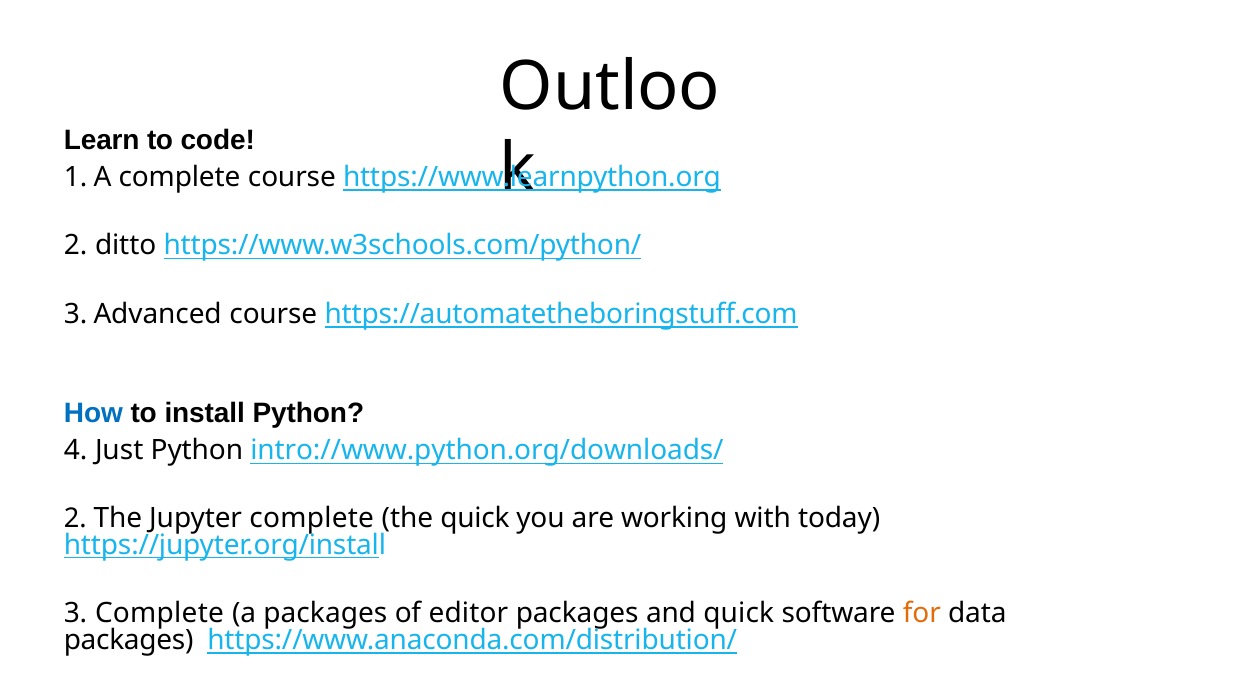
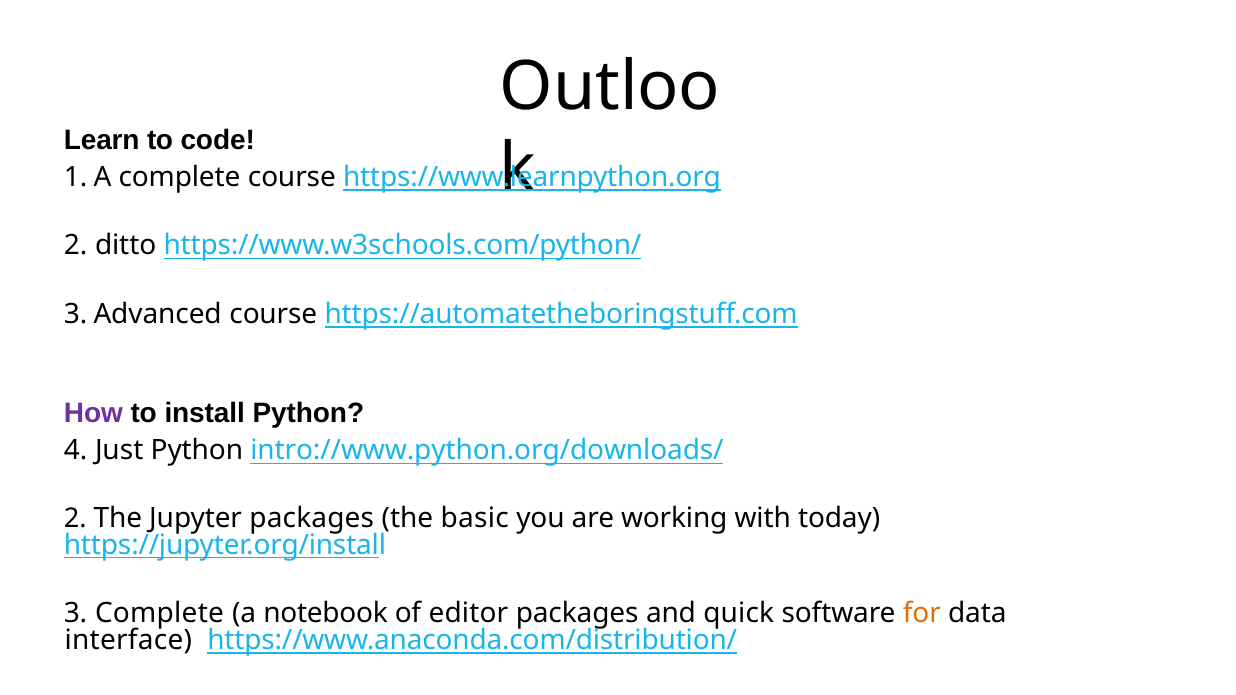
How colour: blue -> purple (93, 413)
Jupyter complete: complete -> packages (312, 518)
the quick: quick -> basic (475, 518)
a packages: packages -> notebook (326, 613)
packages: packages -> interface (128, 640)
